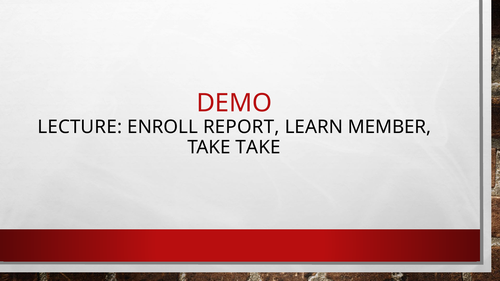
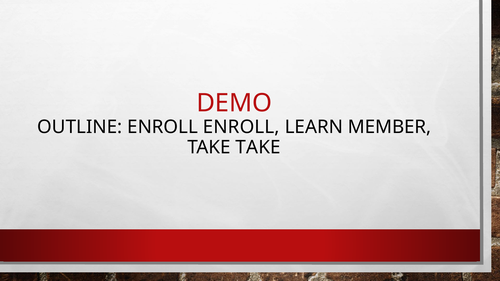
LECTURE: LECTURE -> OUTLINE (80, 127)
ENROLL REPORT: REPORT -> ENROLL (241, 127)
